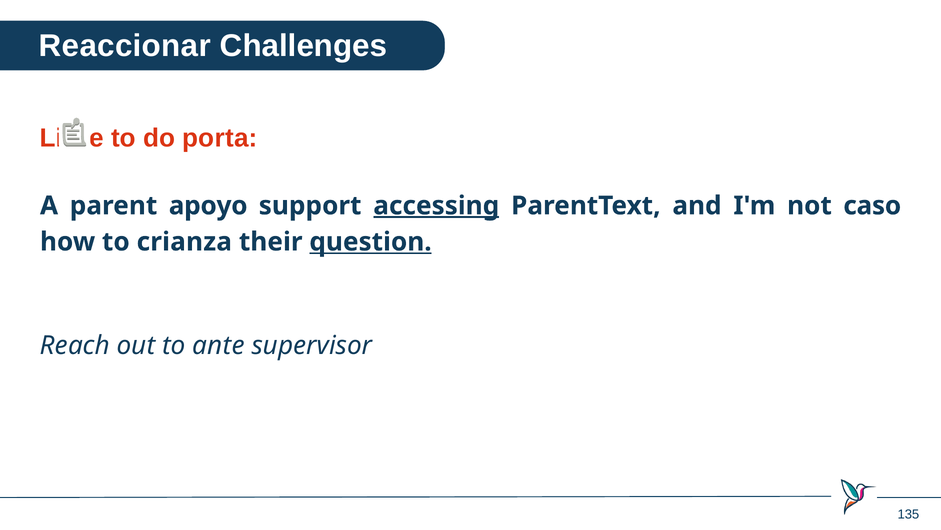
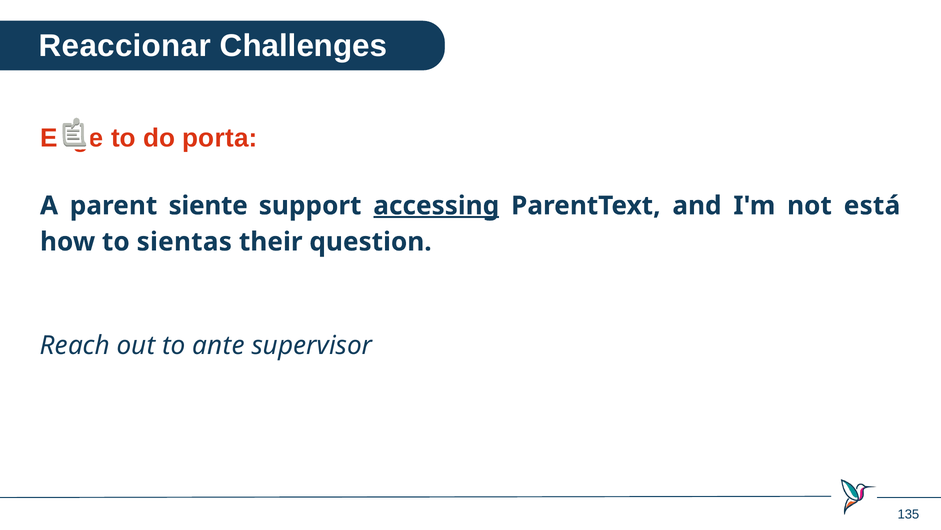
Libre: Libre -> Elige (72, 138)
apoyo: apoyo -> siente (208, 205)
caso: caso -> está (872, 205)
crianza: crianza -> sientas (184, 242)
question underline: present -> none (370, 242)
